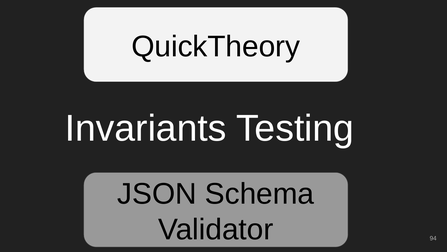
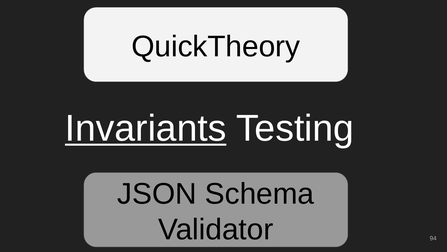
Invariants underline: none -> present (146, 128)
